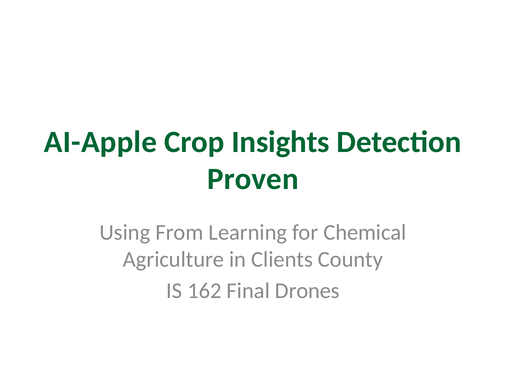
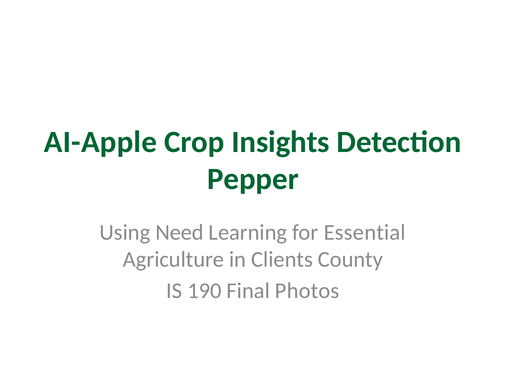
Proven: Proven -> Pepper (253, 179)
From: From -> Need (180, 233)
Chemical: Chemical -> Essential (365, 233)
162: 162 -> 190 (204, 291)
Drones: Drones -> Photos (307, 291)
